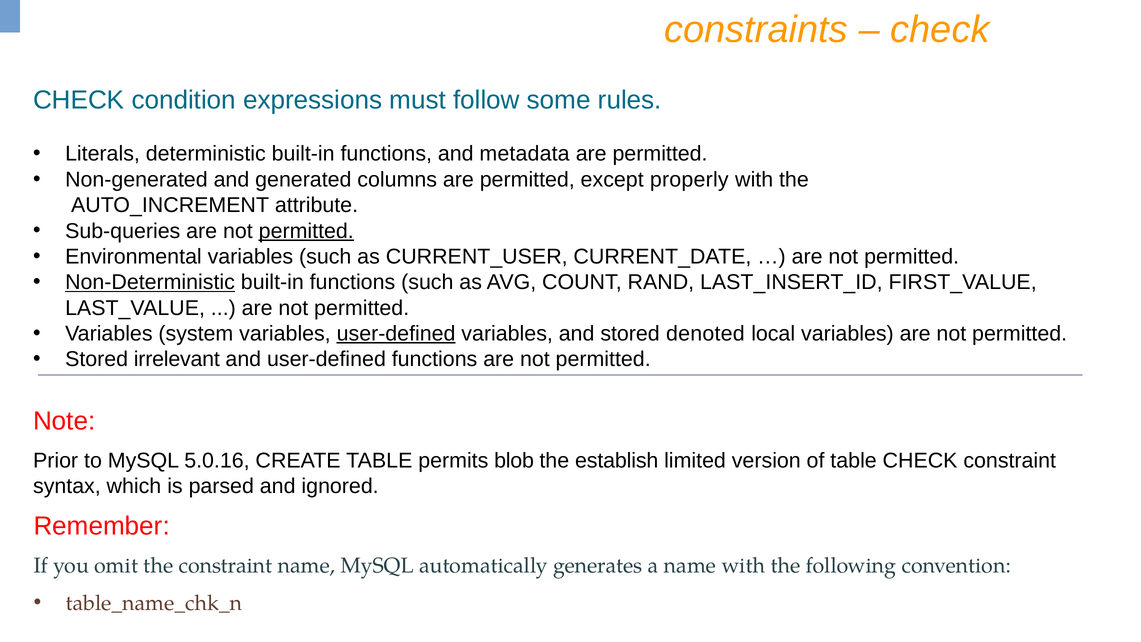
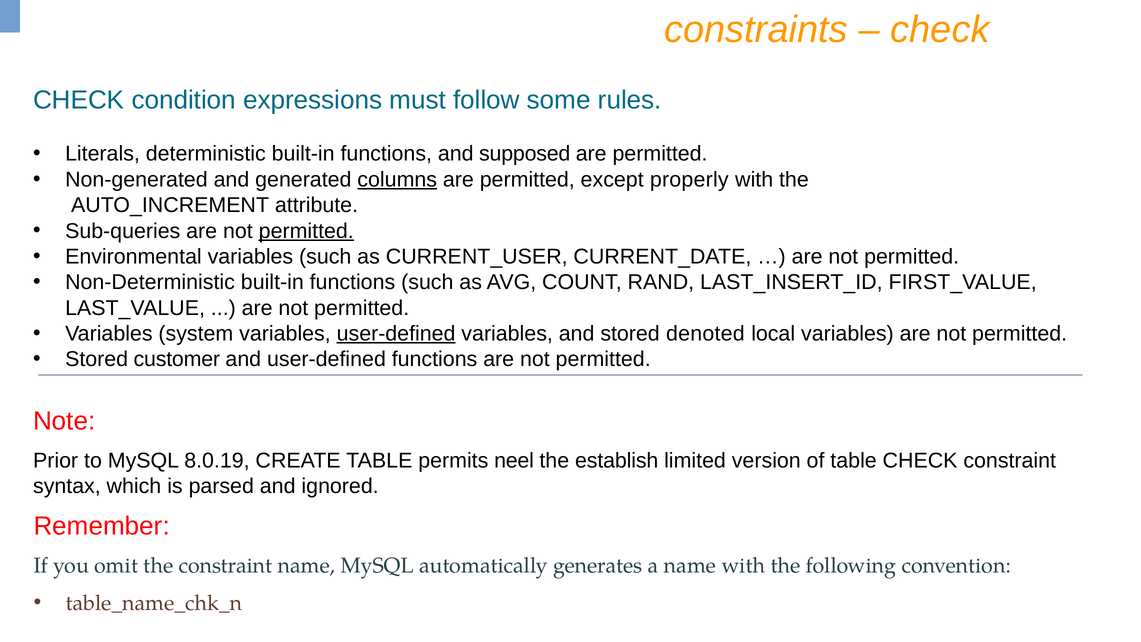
metadata: metadata -> supposed (525, 154)
columns underline: none -> present (397, 180)
Non-Deterministic underline: present -> none (150, 282)
irrelevant: irrelevant -> customer (177, 359)
5.0.16: 5.0.16 -> 8.0.19 (217, 460)
blob: blob -> neel (514, 460)
